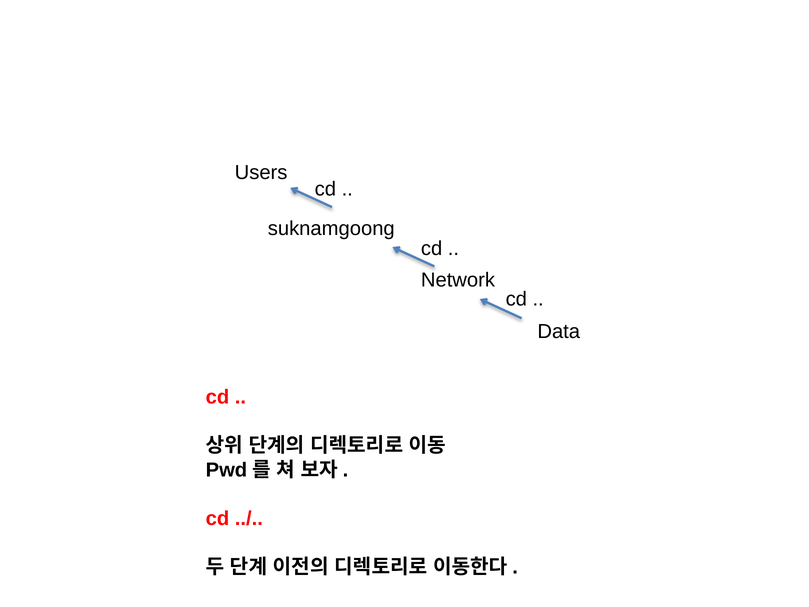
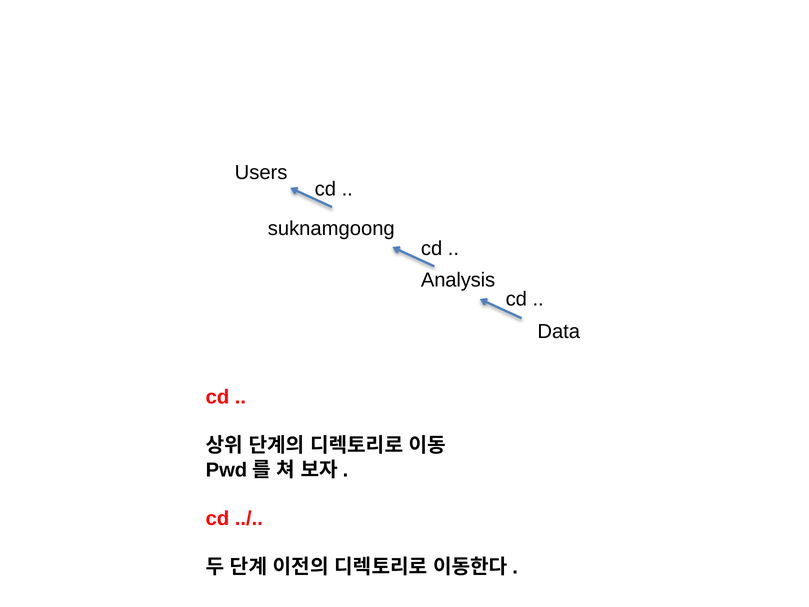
Network: Network -> Analysis (458, 280)
